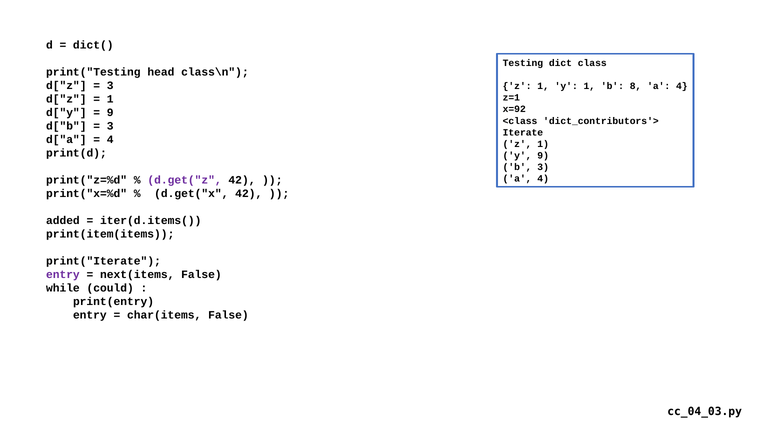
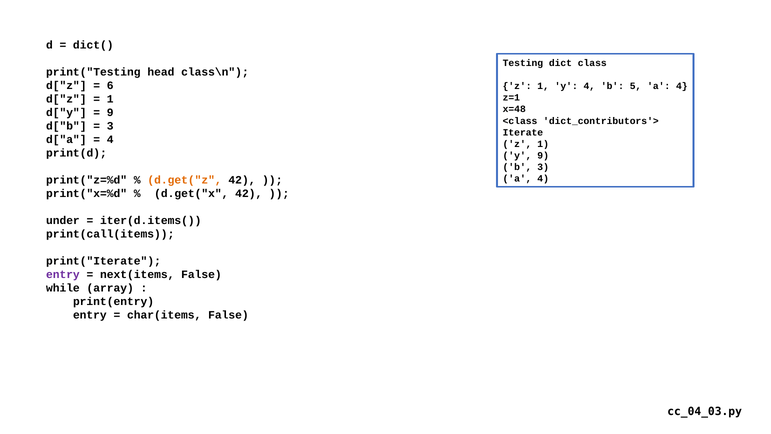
3: 3 -> 6 (110, 85)
y 1: 1 -> 4 (589, 86)
8: 8 -> 5 (636, 86)
x=92: x=92 -> x=48 (514, 109)
d.get("z colour: purple -> orange (185, 180)
added: added -> under (63, 220)
print(item(items: print(item(items -> print(call(items (110, 234)
could: could -> array (110, 288)
